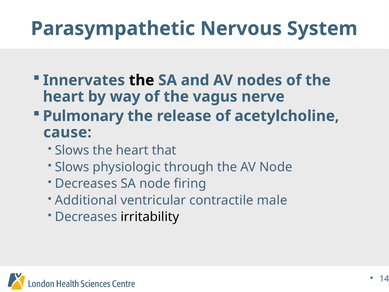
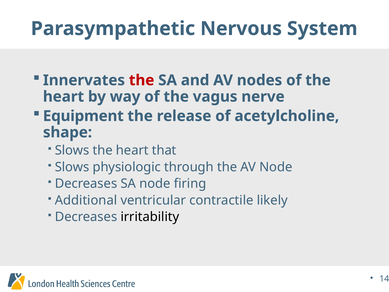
the colour: black -> red (142, 80)
Pulmonary: Pulmonary -> Equipment (83, 116)
cause: cause -> shape (67, 132)
male: male -> likely (272, 200)
